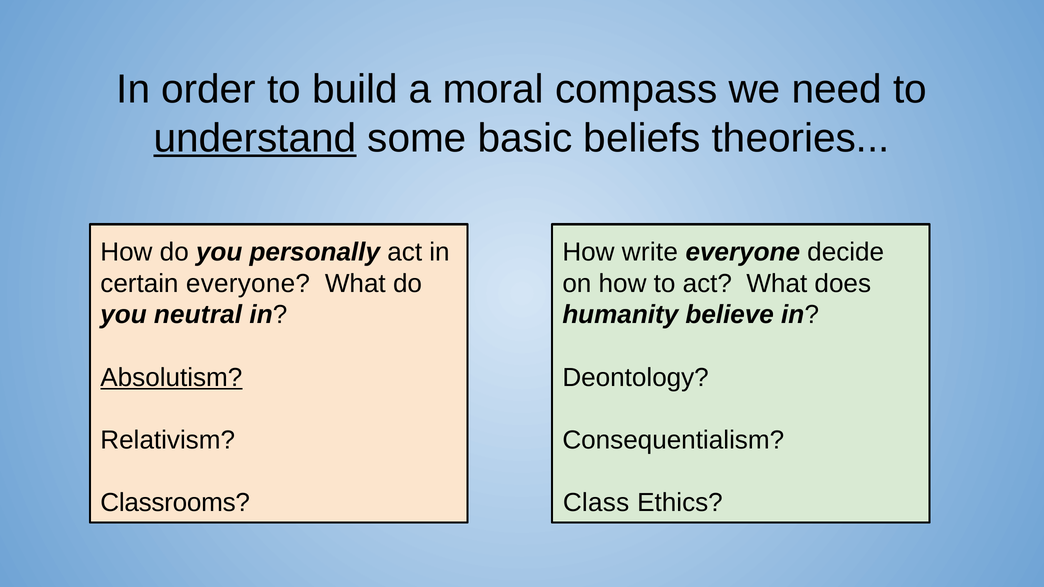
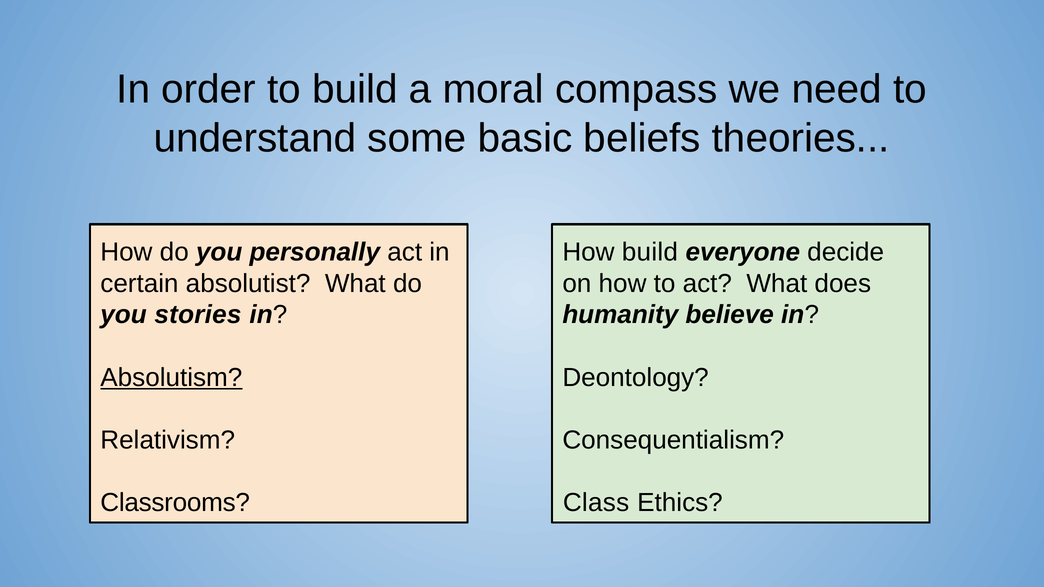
understand underline: present -> none (255, 138)
How write: write -> build (650, 252)
certain everyone: everyone -> absolutist (248, 284)
neutral: neutral -> stories (198, 315)
